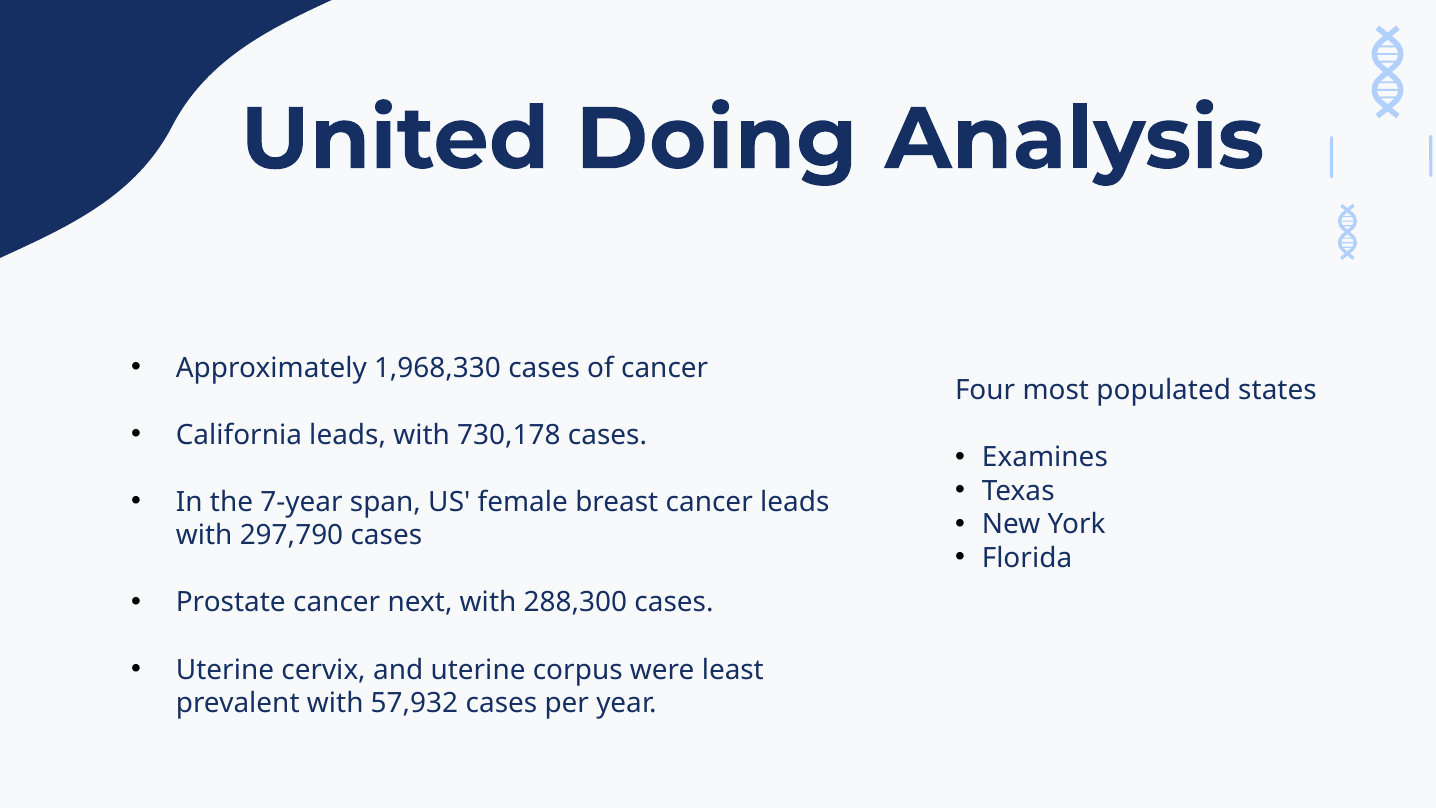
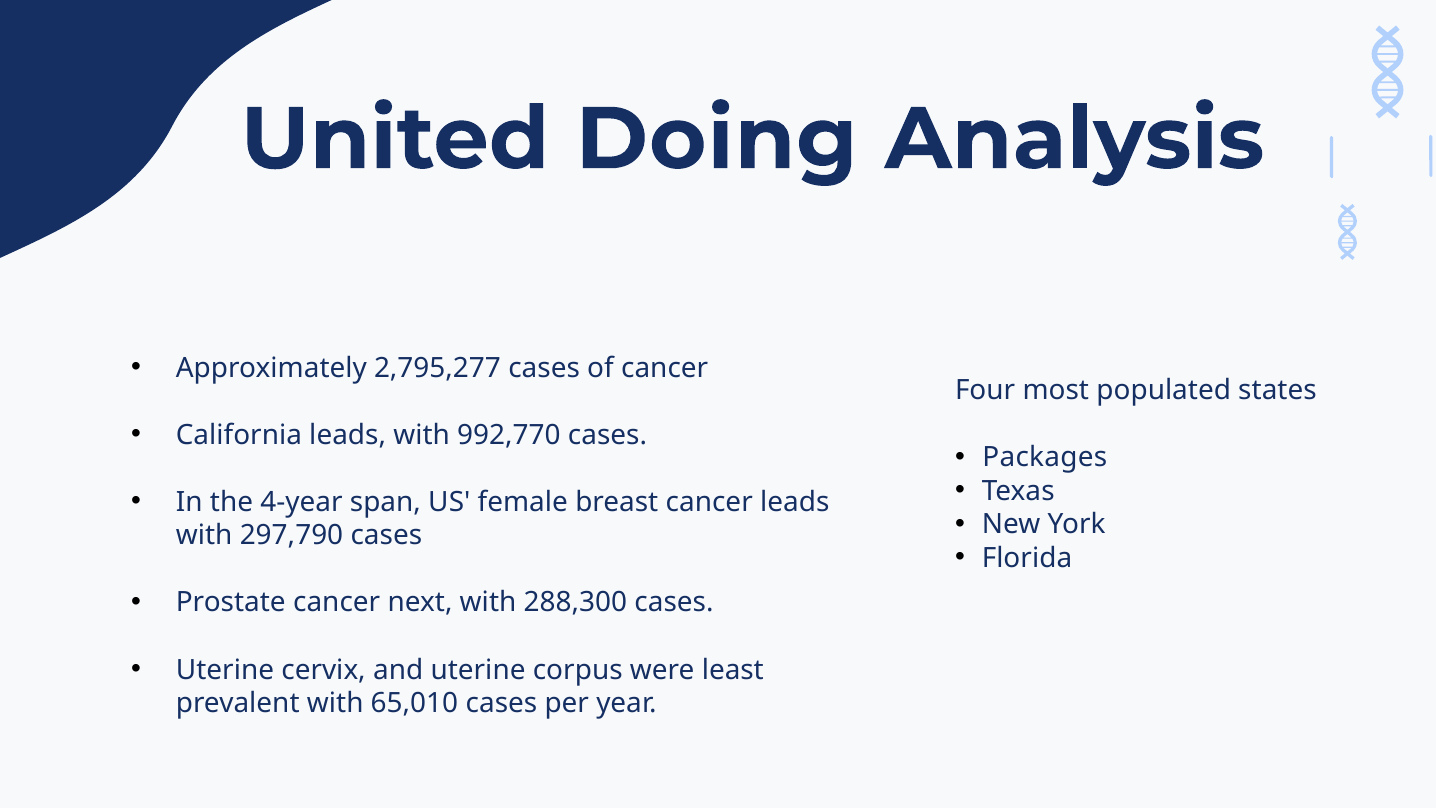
1,968,330: 1,968,330 -> 2,795,277 (437, 368)
730,178: 730,178 -> 992,770 (509, 435)
Examines: Examines -> Packages (1045, 457)
7-year: 7-year -> 4-year (302, 502)
57,932: 57,932 -> 65,010 (414, 703)
